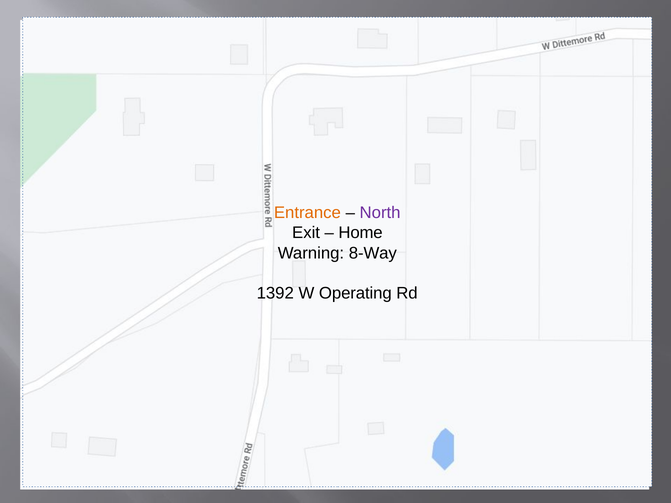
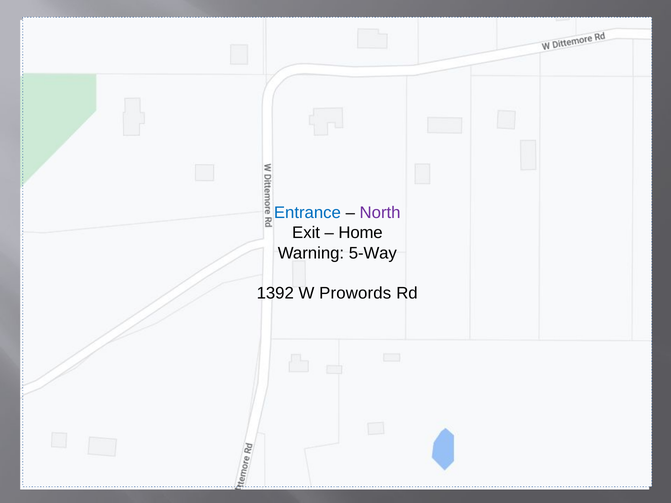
Entrance colour: orange -> blue (307, 213)
8-Way: 8-Way -> 5-Way (373, 253)
Operating: Operating -> Prowords (355, 293)
